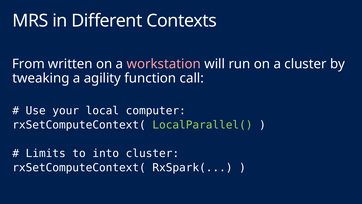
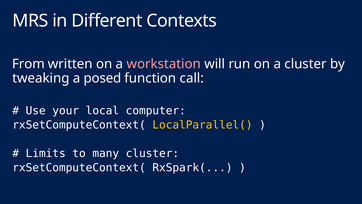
agility: agility -> posed (102, 78)
LocalParallel( colour: light green -> yellow (202, 125)
into: into -> many (106, 153)
